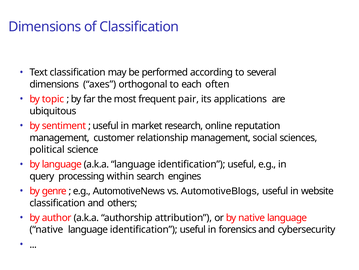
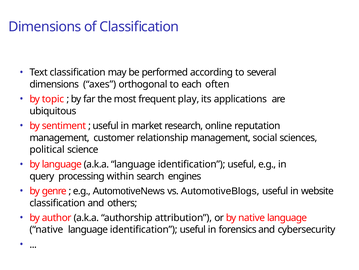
pair: pair -> play (188, 99)
